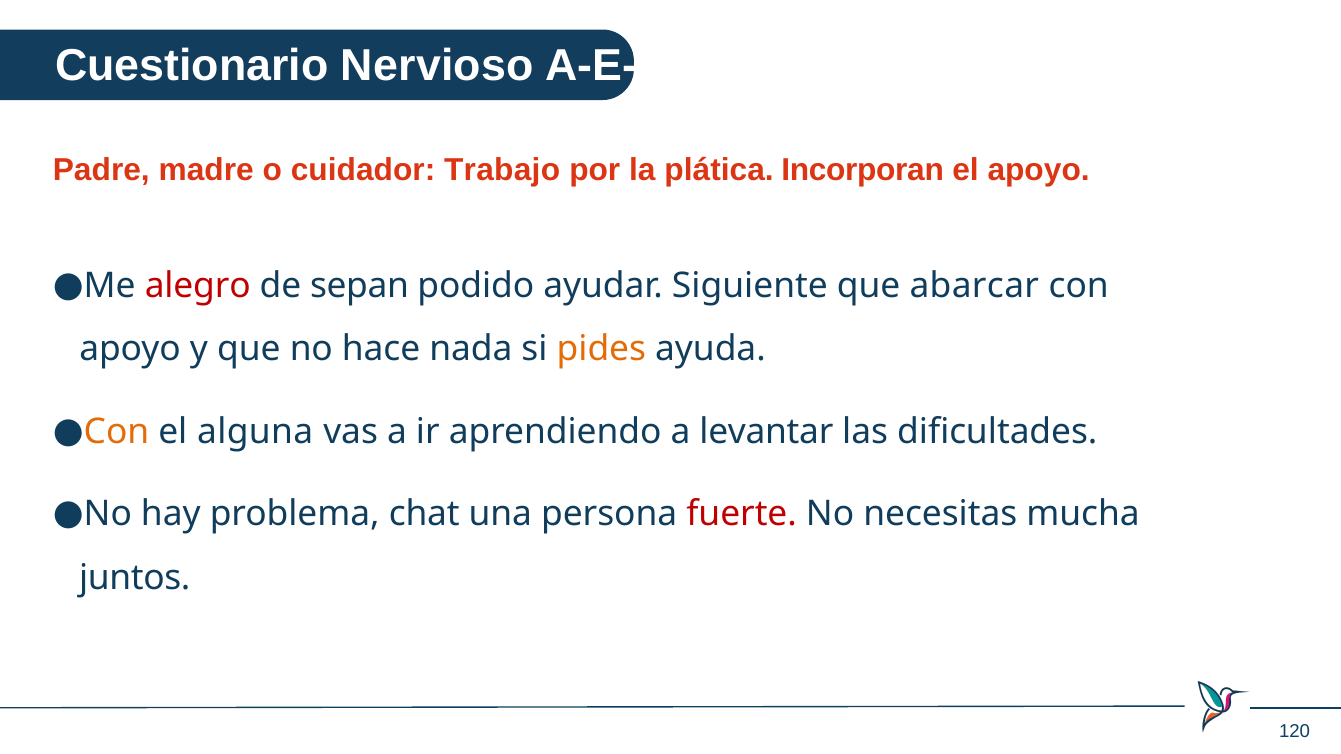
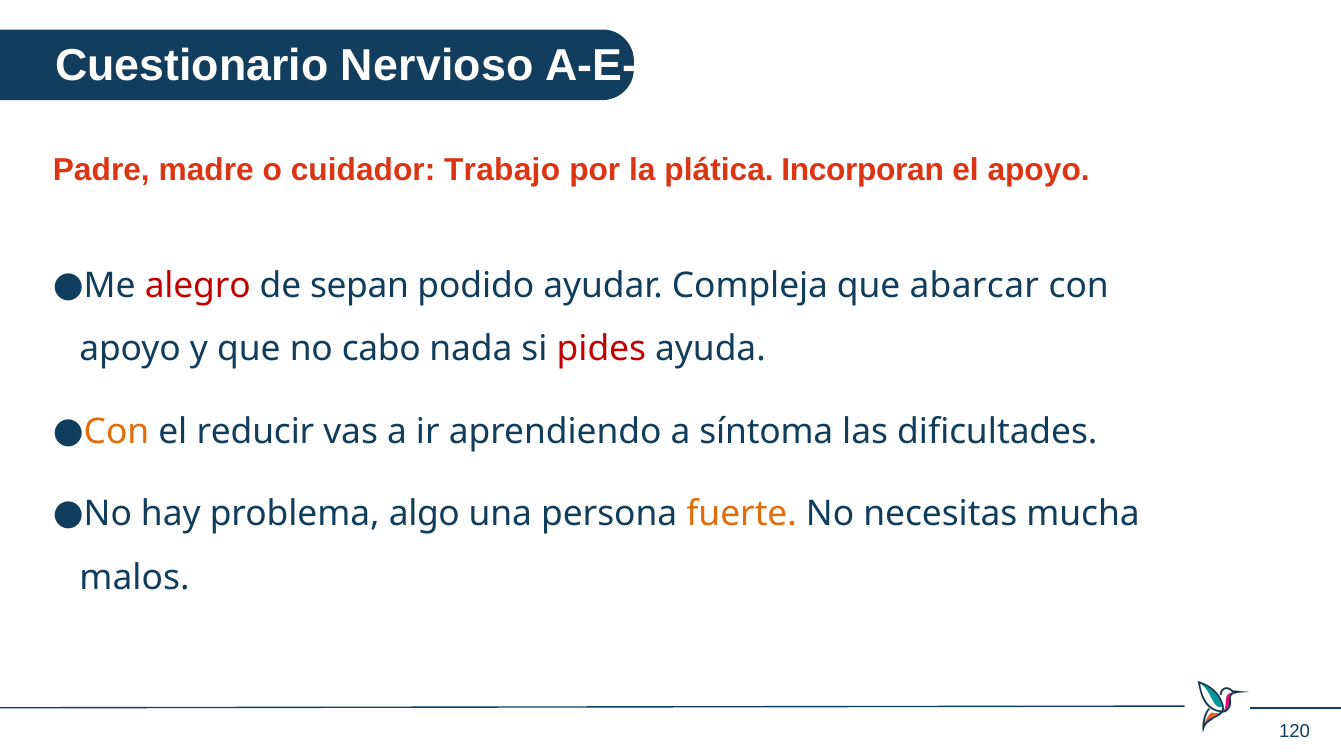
Siguiente: Siguiente -> Compleja (750, 286)
hace: hace -> cabo (381, 349)
pides colour: orange -> red (601, 349)
alguna: alguna -> reducir (255, 432)
levantar: levantar -> síntoma (766, 432)
chat: chat -> algo (424, 514)
fuerte colour: red -> orange (742, 514)
juntos: juntos -> malos (134, 578)
